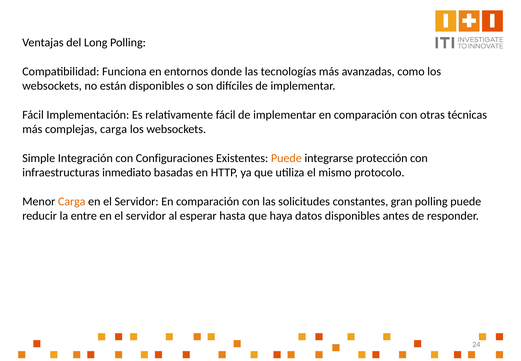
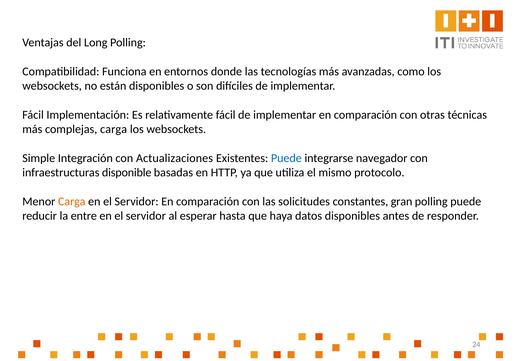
Configuraciones: Configuraciones -> Actualizaciones (175, 158)
Puede colour: orange -> blue (286, 158)
protección: protección -> navegador (382, 158)
inmediato: inmediato -> disponible (127, 172)
